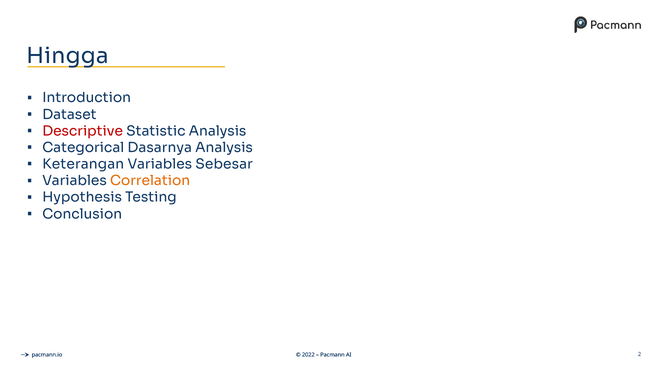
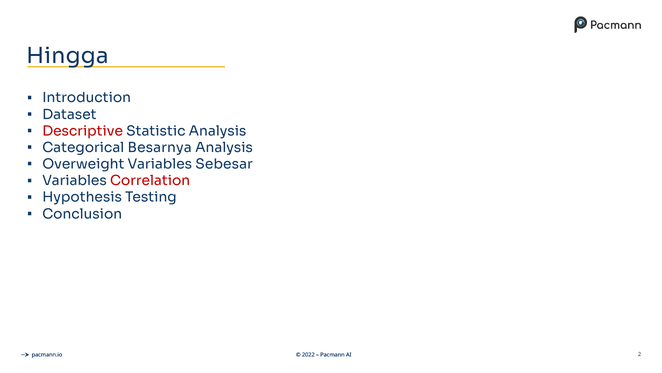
Dasarnya: Dasarnya -> Besarnya (160, 147)
Keterangan: Keterangan -> Overweight (83, 164)
Correlation colour: orange -> red (150, 181)
